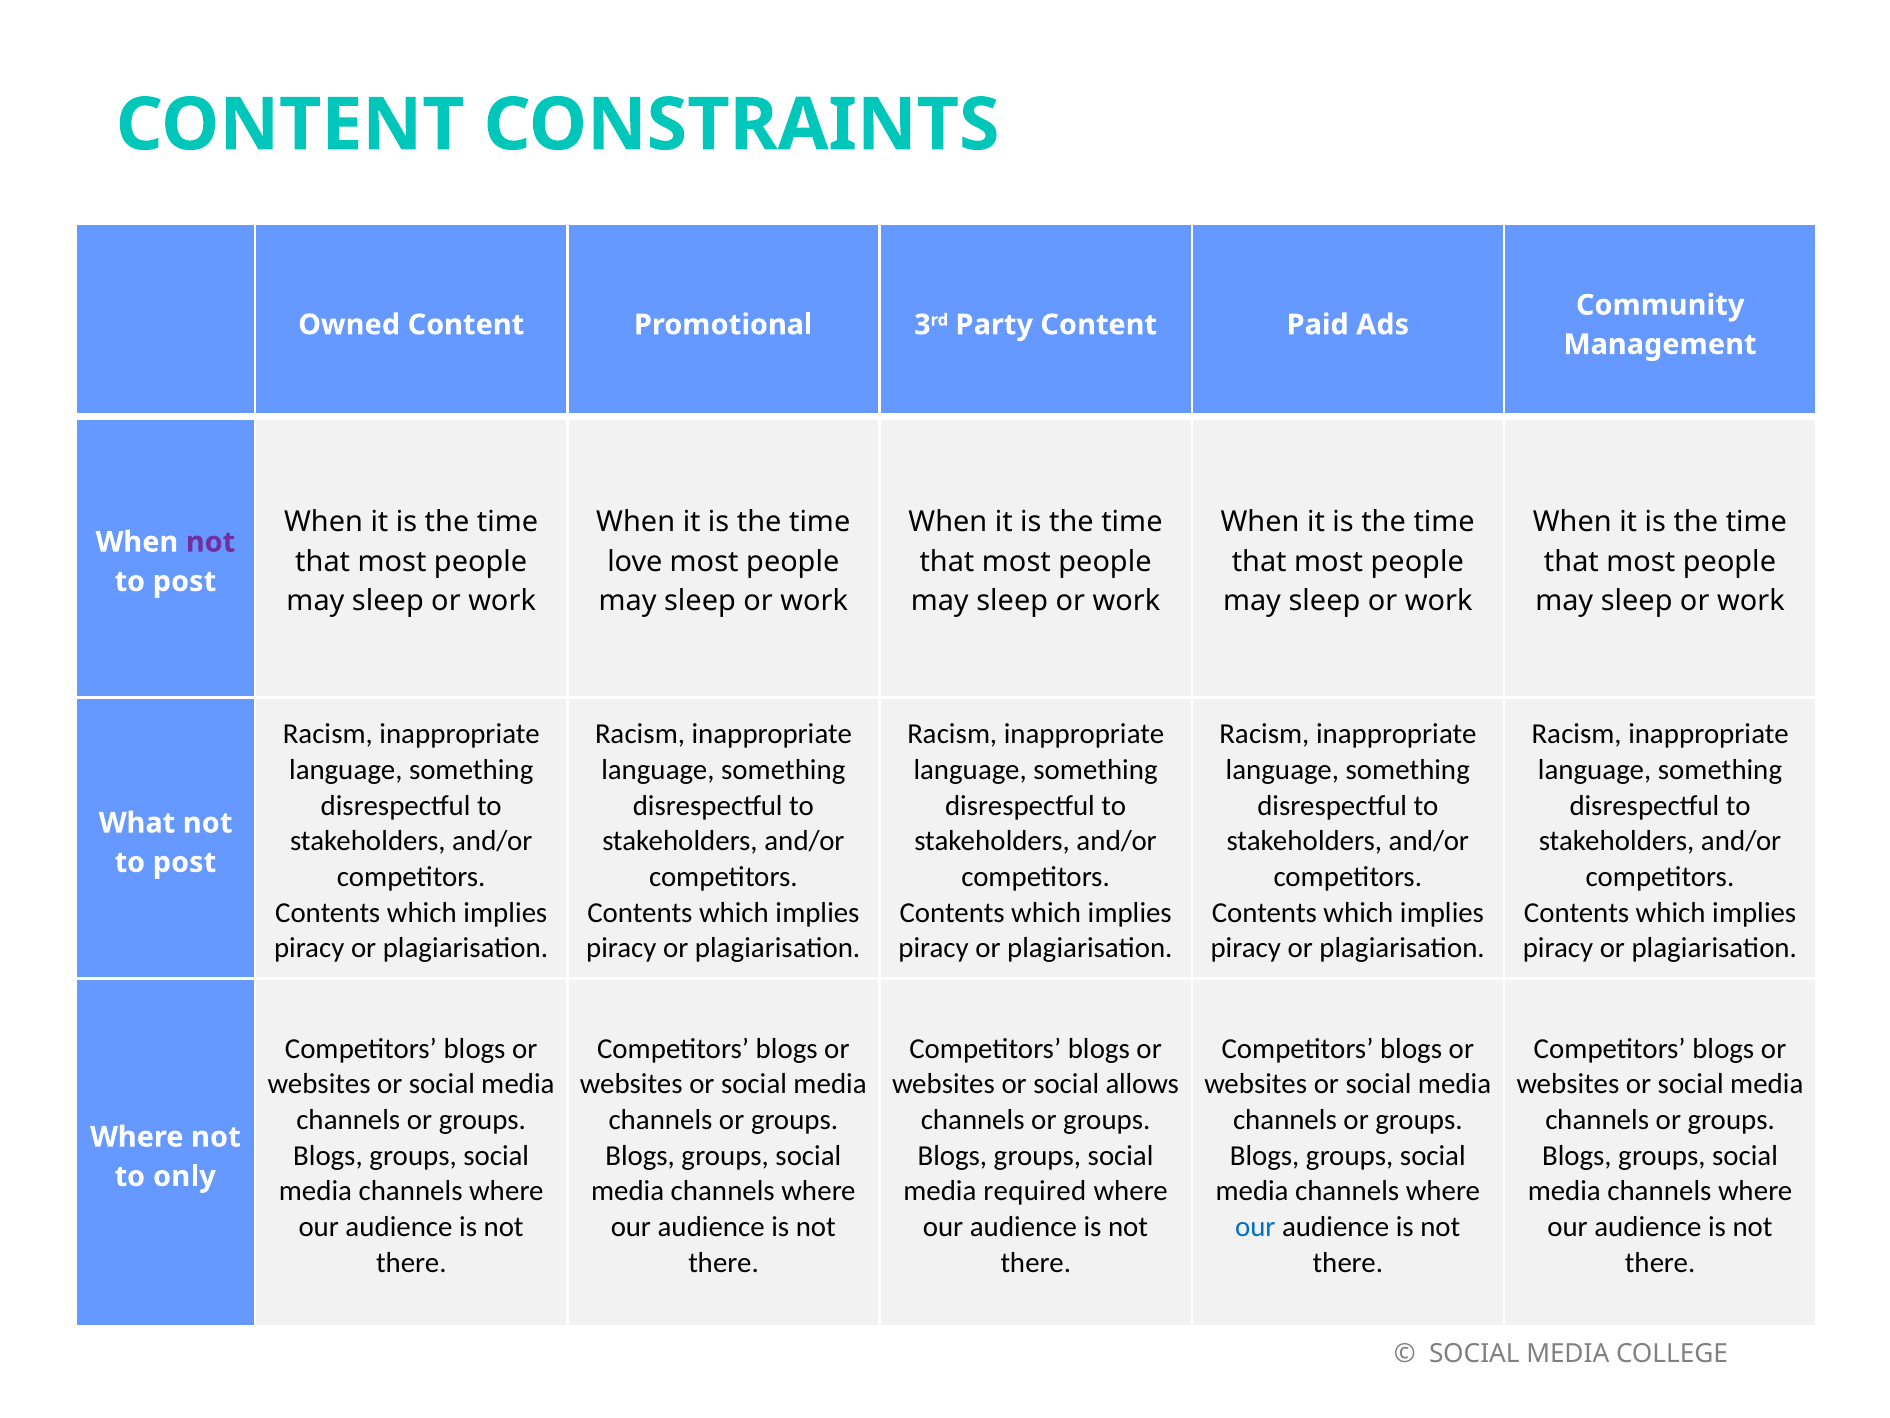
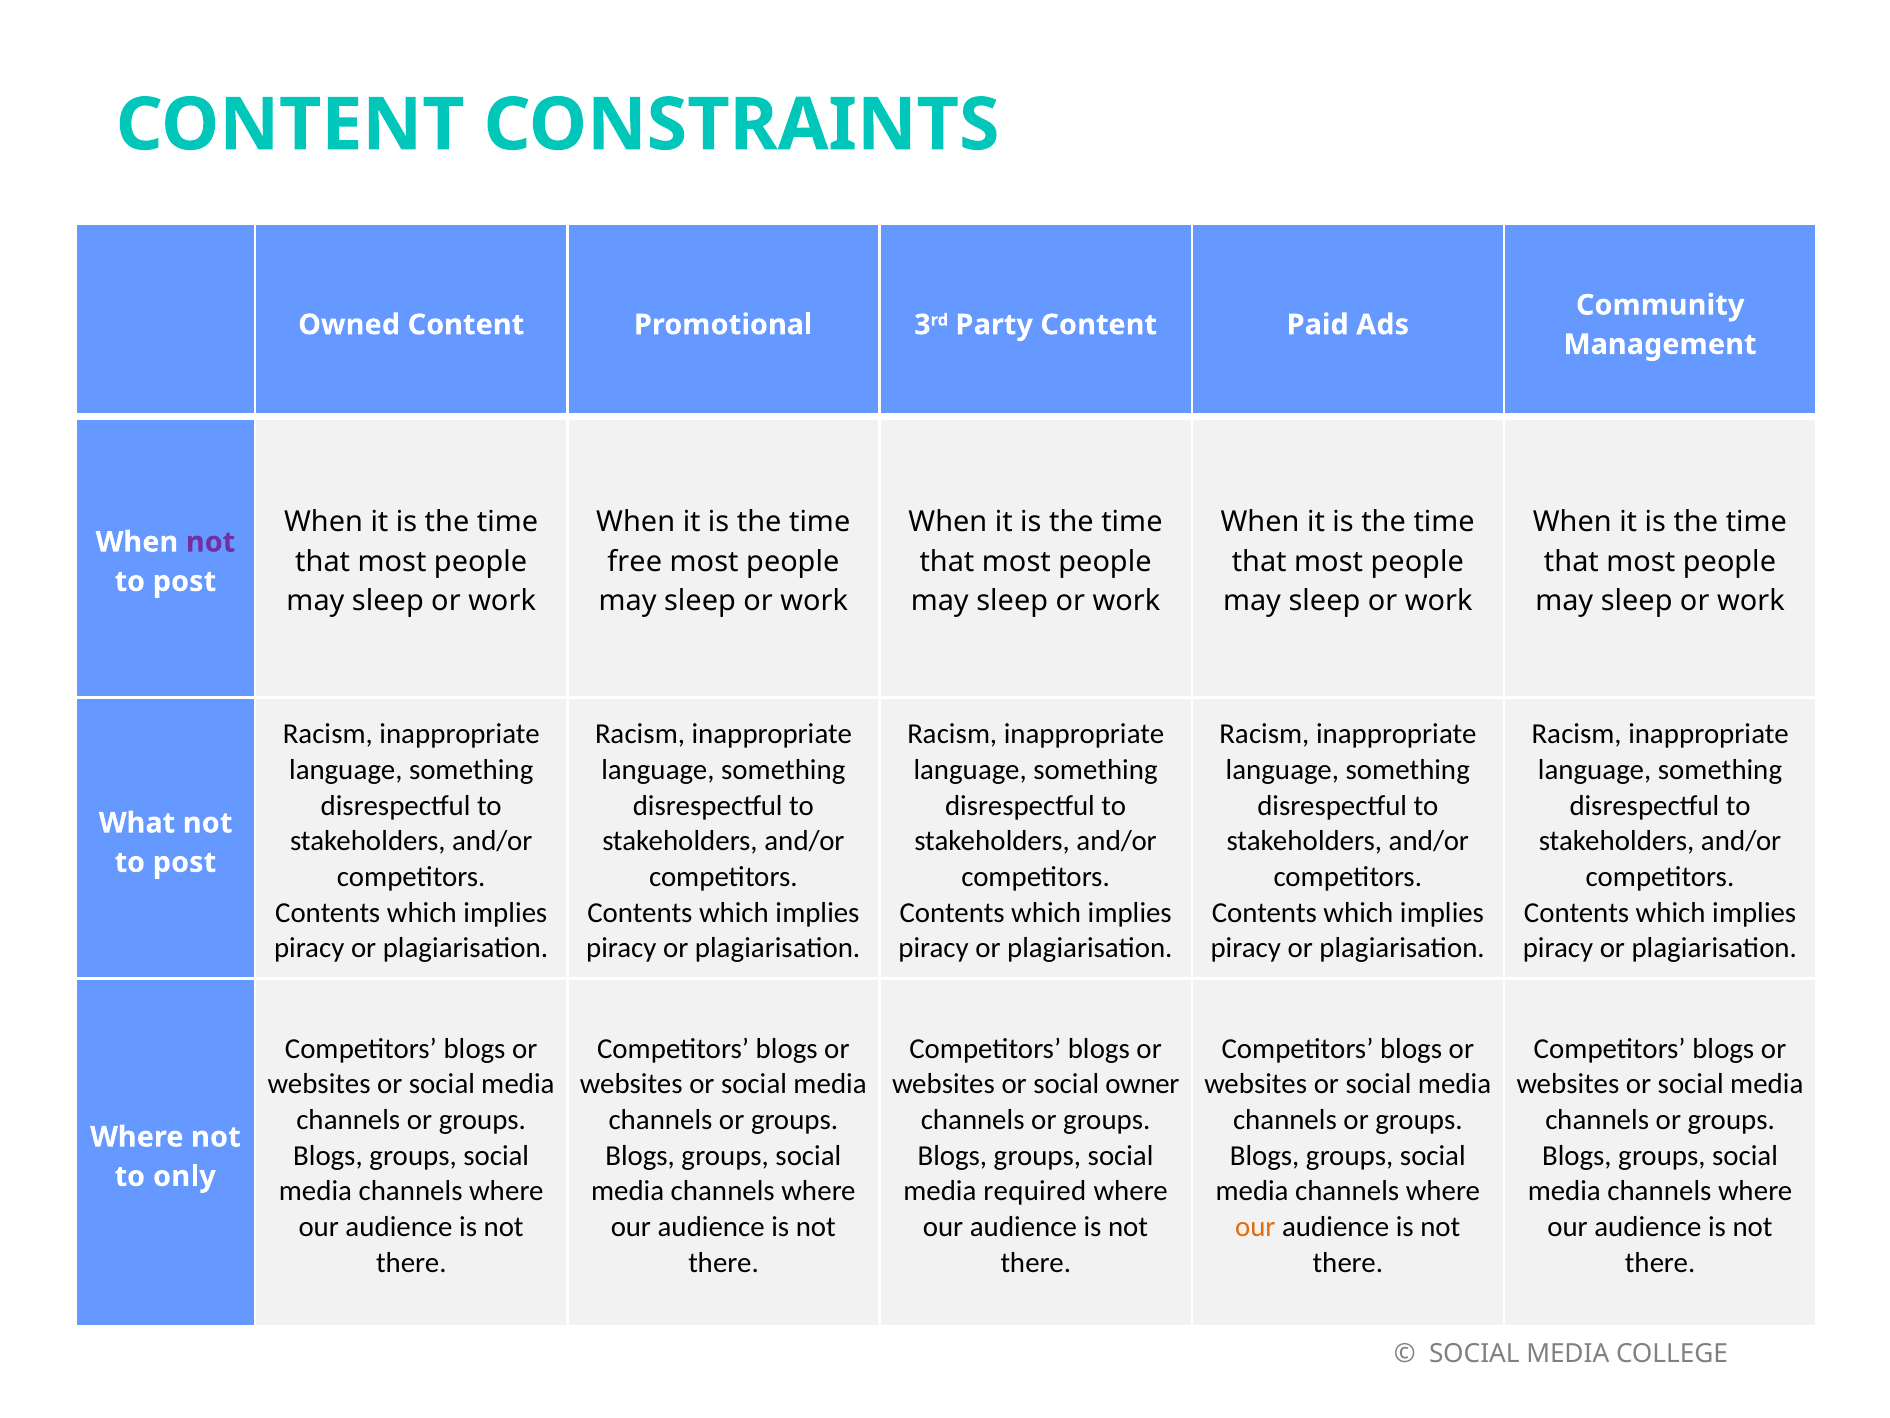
love: love -> free (635, 562)
allows: allows -> owner (1142, 1084)
our colour: blue -> orange (1255, 1226)
